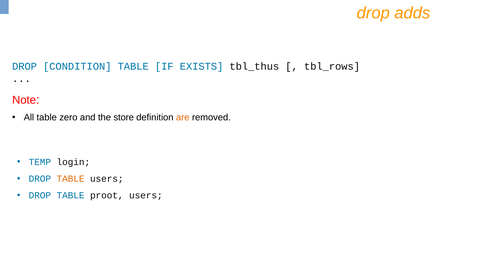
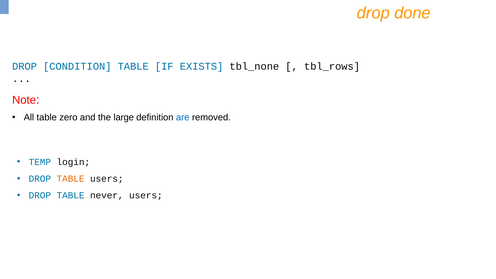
adds: adds -> done (412, 13)
tbl_thus: tbl_thus -> tbl_none (254, 66)
store: store -> large (124, 118)
are colour: orange -> blue (183, 118)
proot: proot -> never (107, 196)
